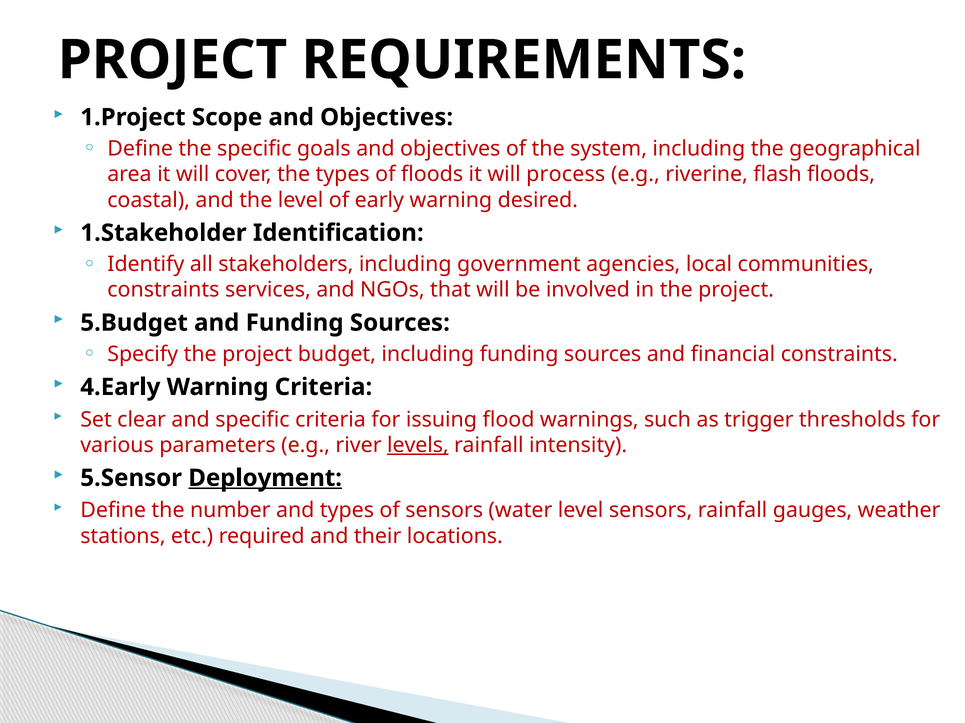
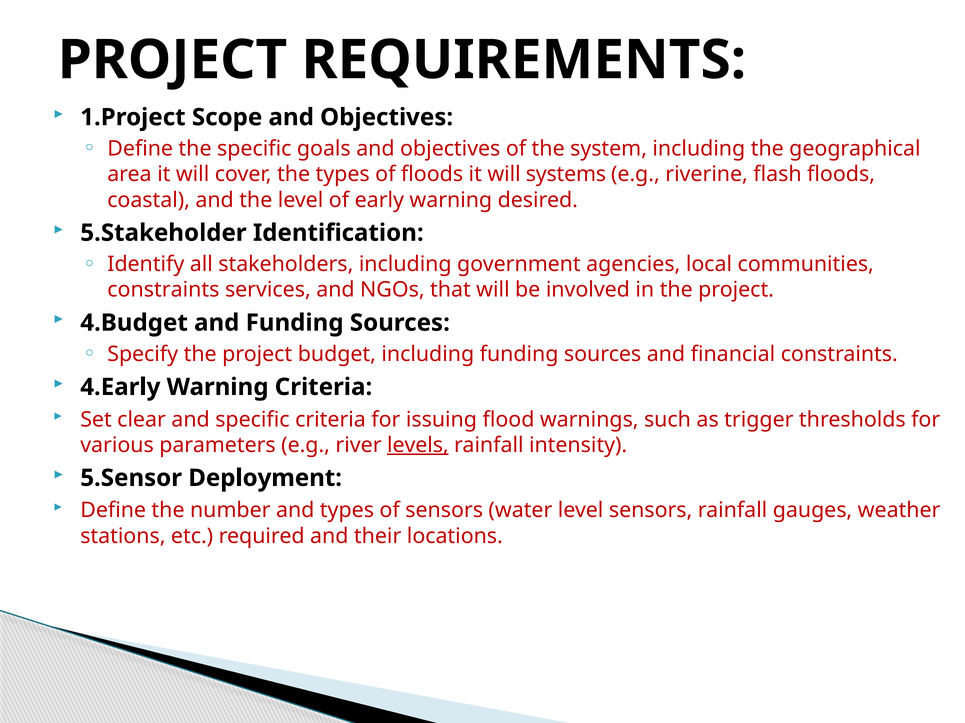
process: process -> systems (566, 175)
1.Stakeholder: 1.Stakeholder -> 5.Stakeholder (163, 233)
5.Budget: 5.Budget -> 4.Budget (134, 323)
Deployment underline: present -> none (265, 478)
